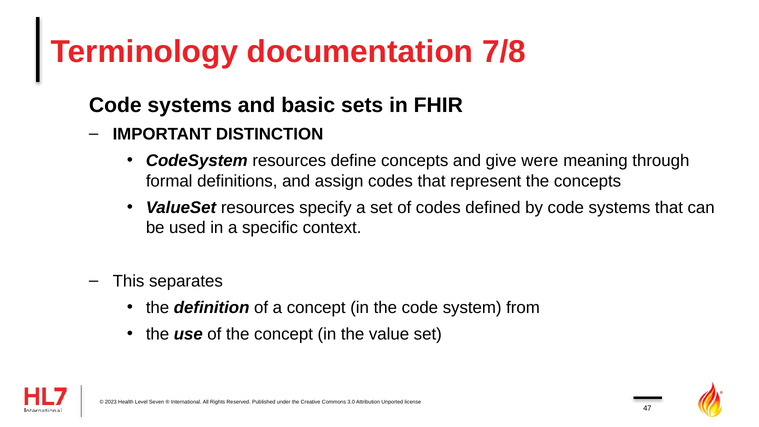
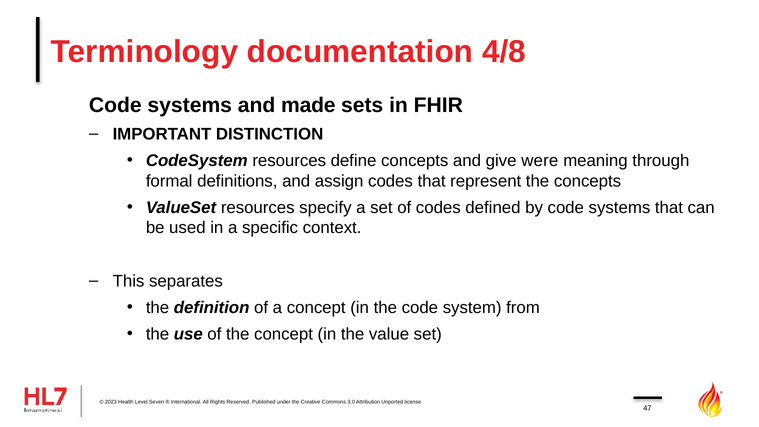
7/8: 7/8 -> 4/8 (504, 52)
basic: basic -> made (308, 105)
